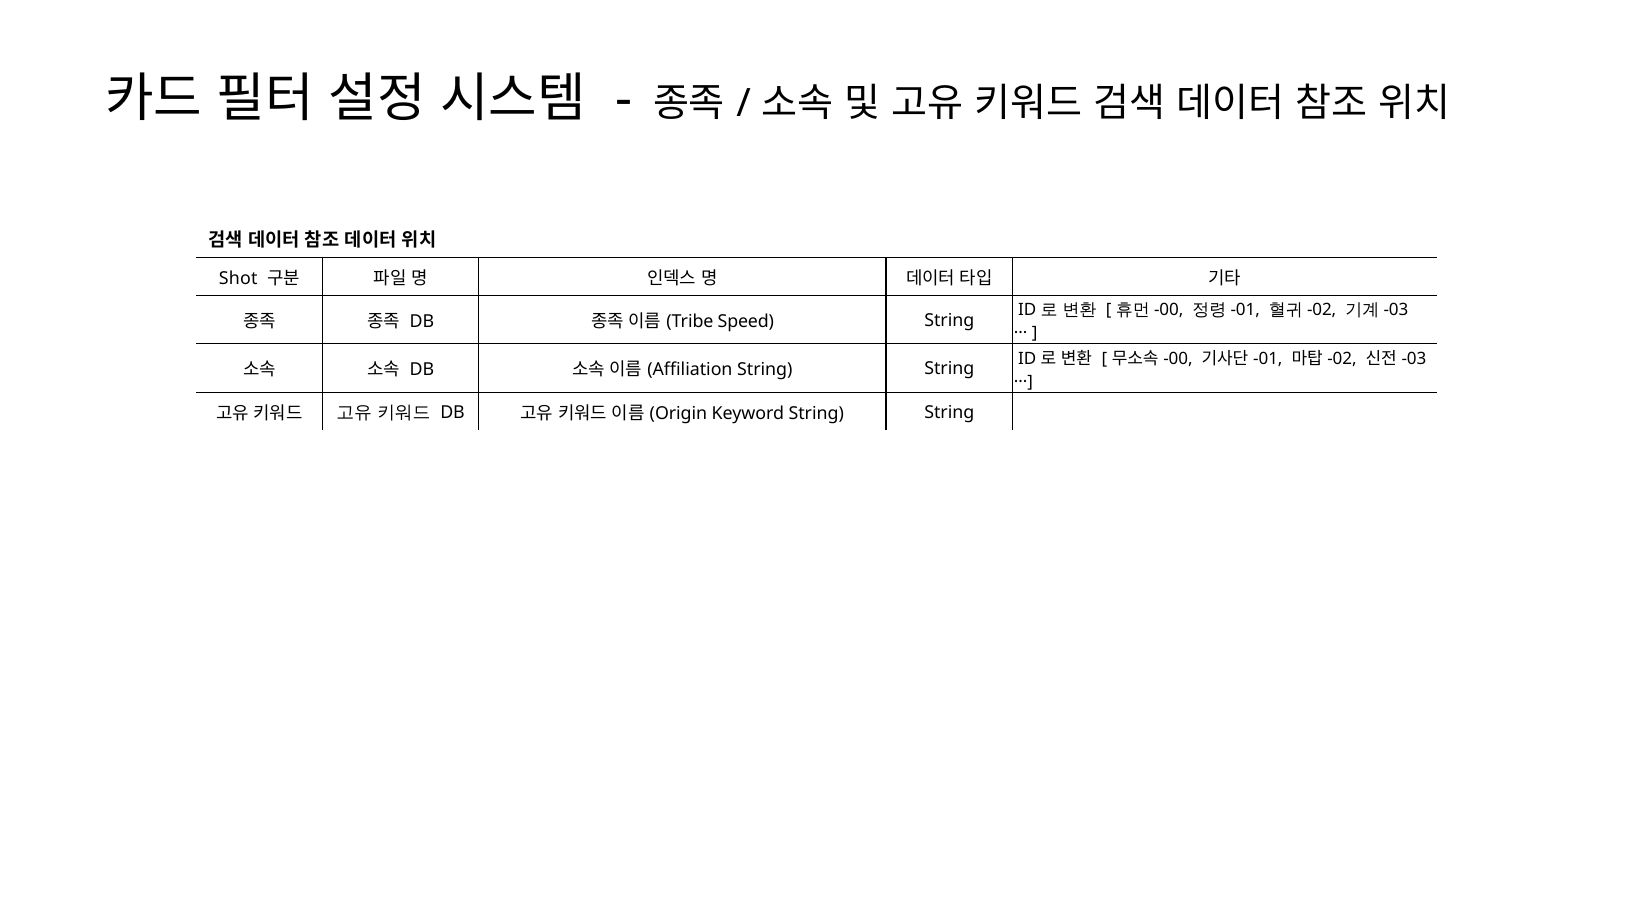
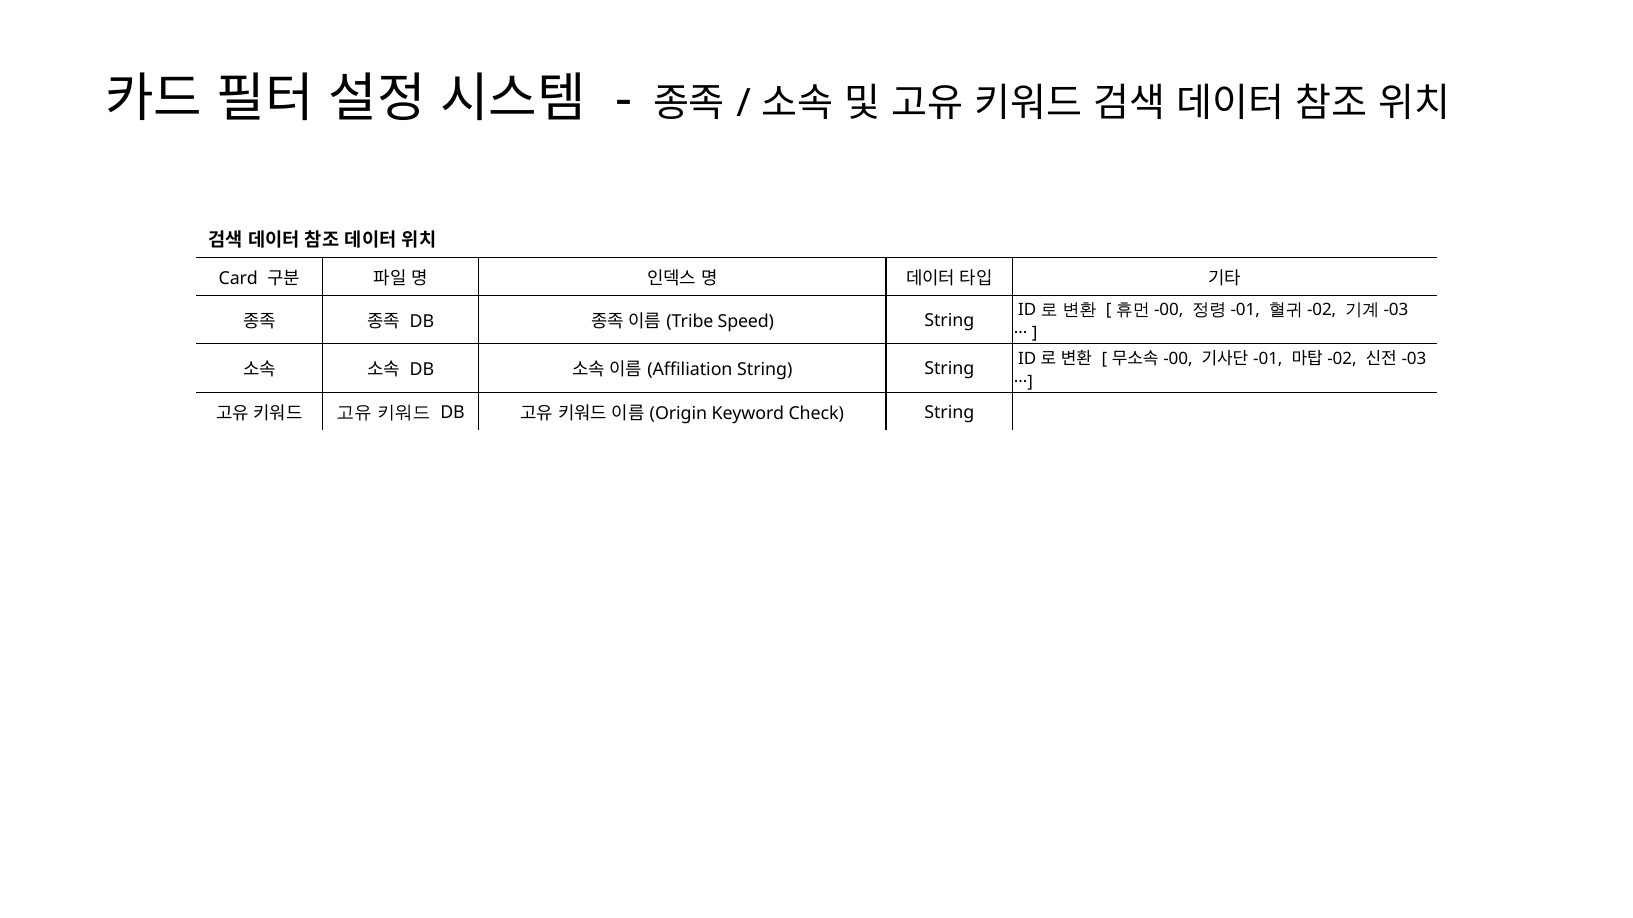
Shot: Shot -> Card (238, 279)
Keyword String: String -> Check (816, 413)
